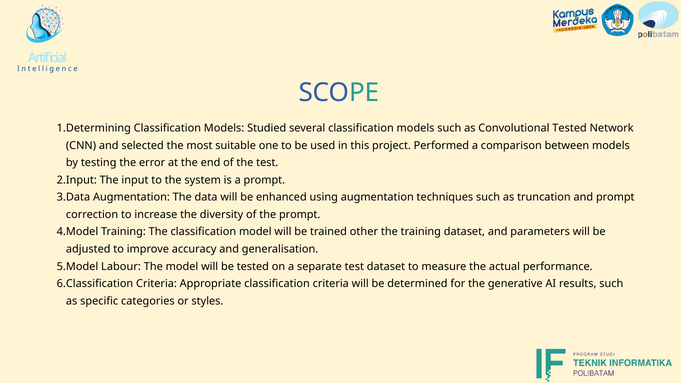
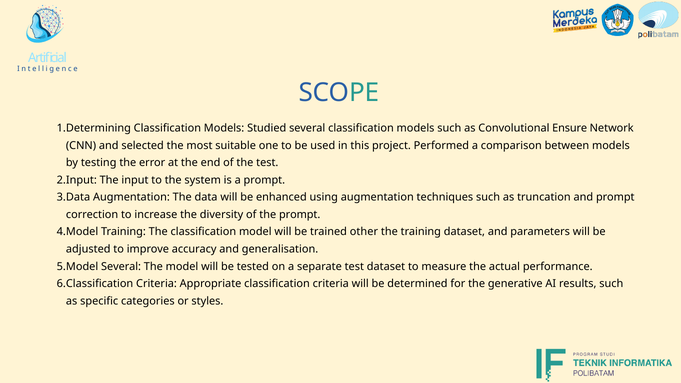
Convolutional Tested: Tested -> Ensure (570, 128)
Labour: Labour -> Several (121, 266)
